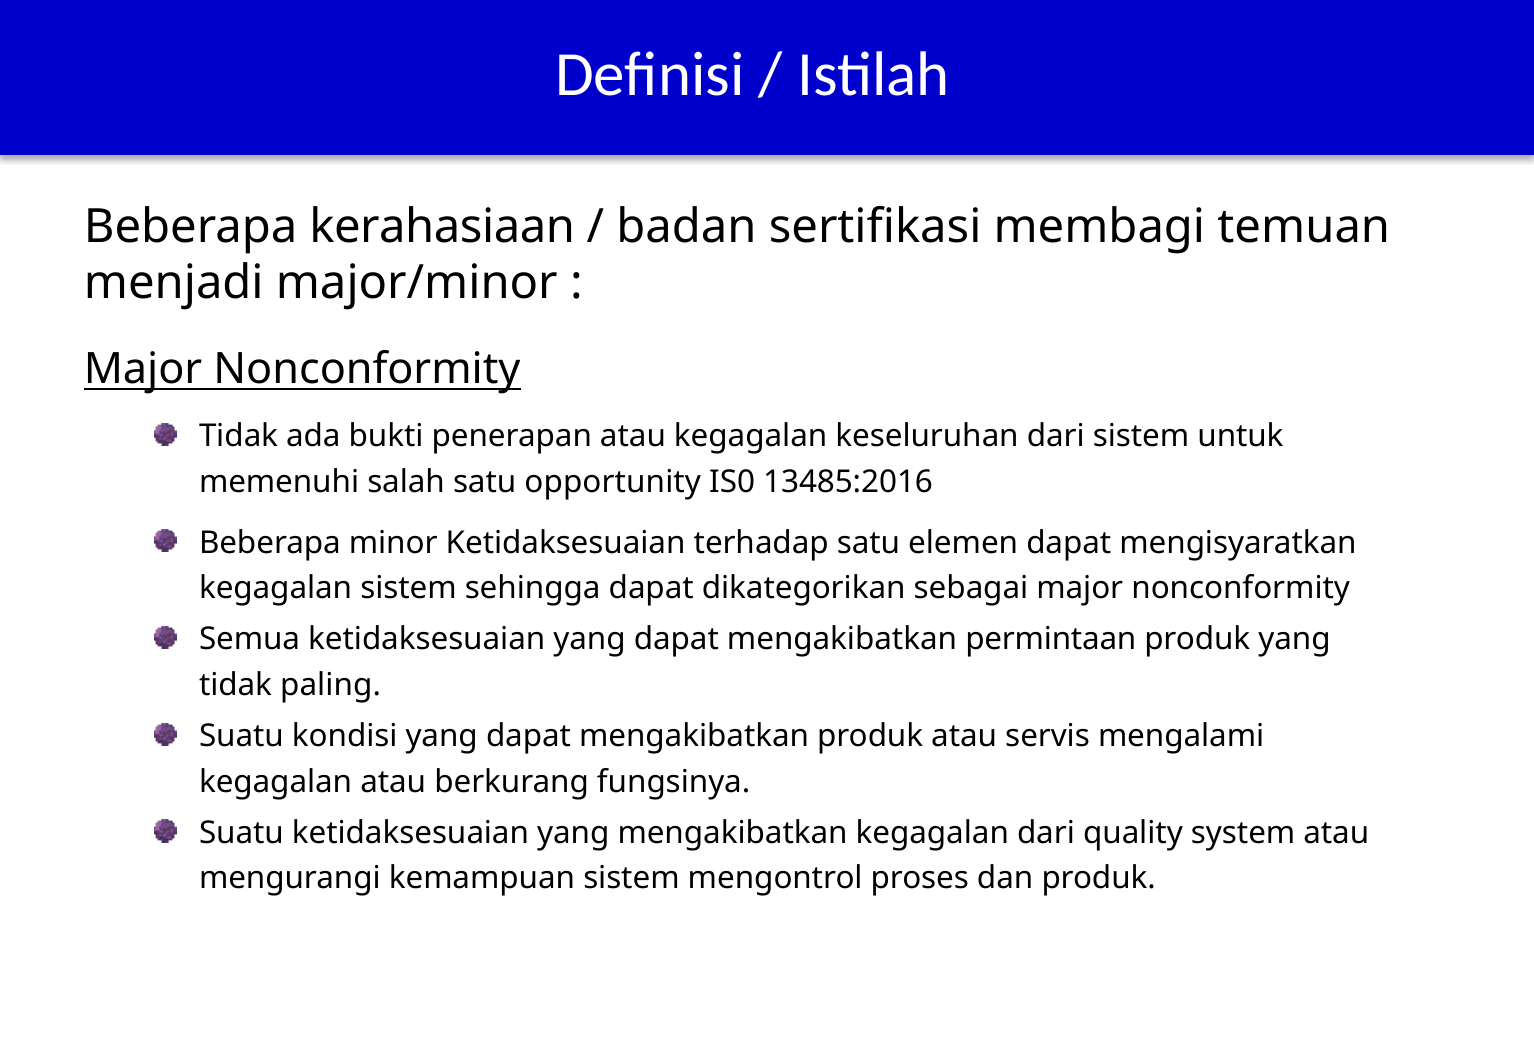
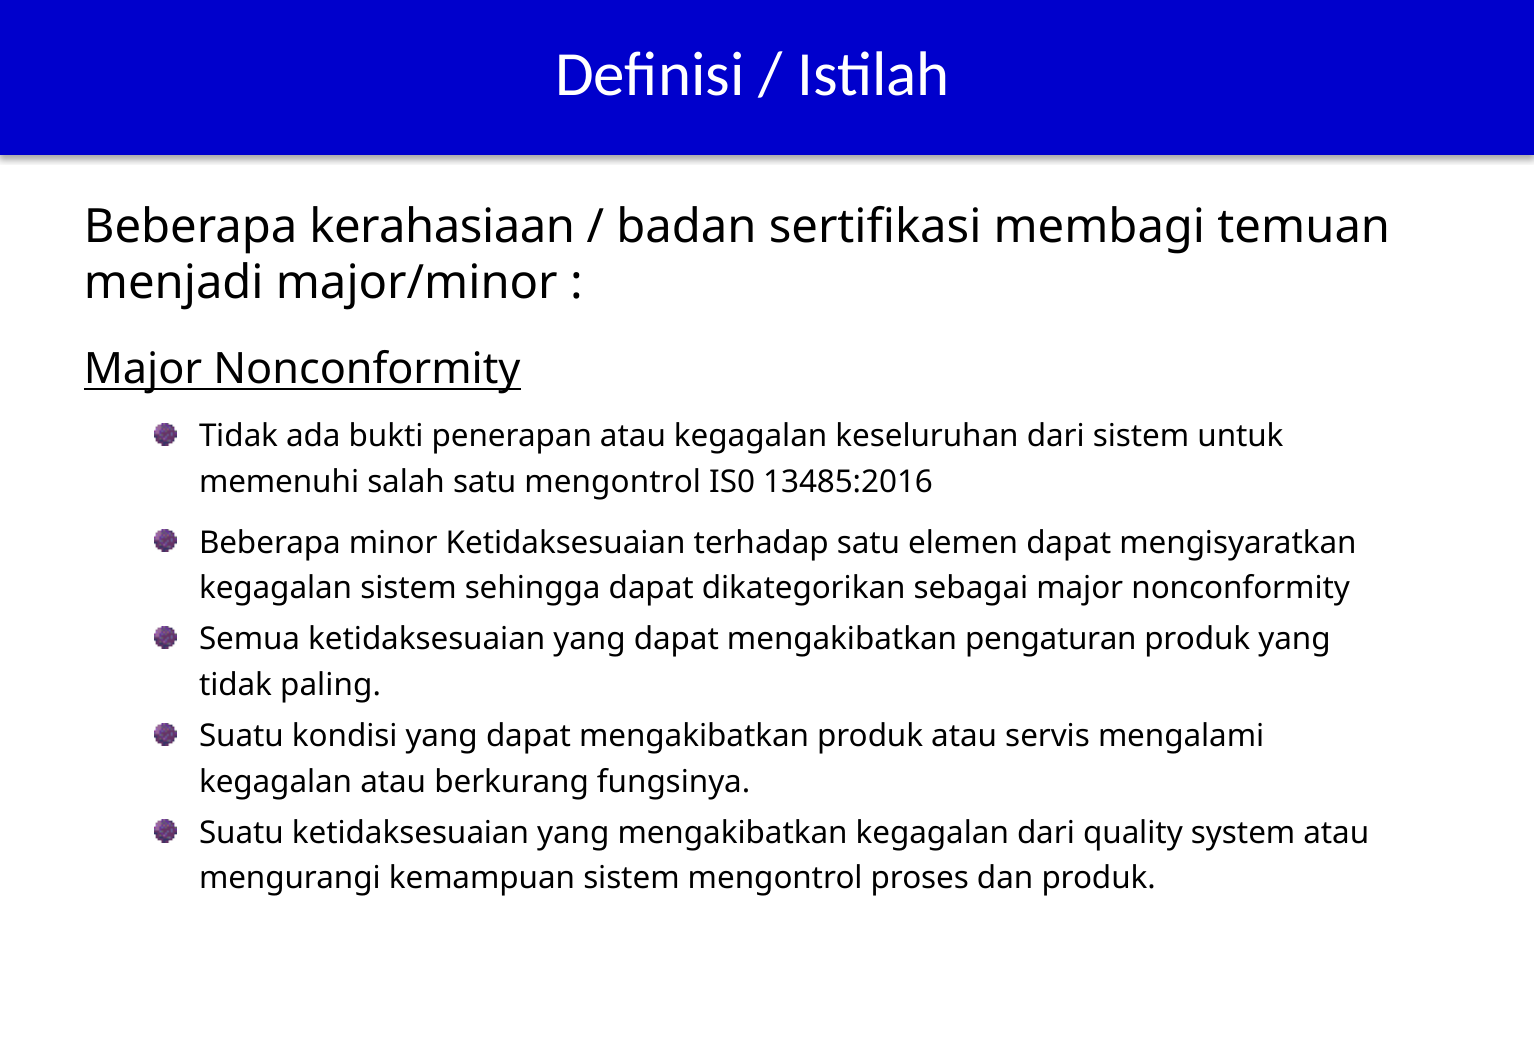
satu opportunity: opportunity -> mengontrol (613, 482)
permintaan: permintaan -> pengaturan (1051, 640)
